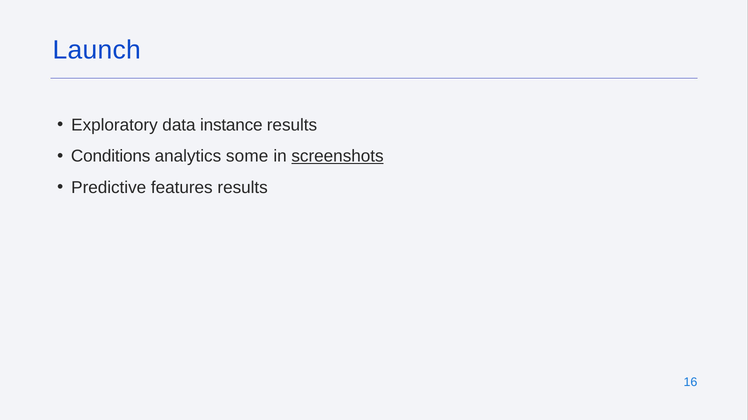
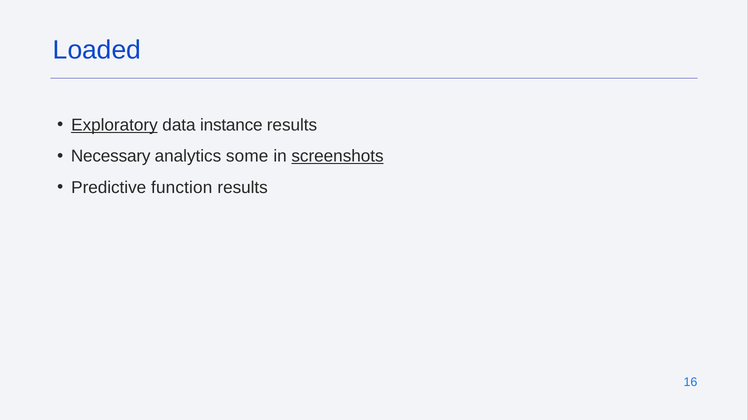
Launch: Launch -> Loaded (97, 50)
Exploratory underline: none -> present (114, 125)
Conditions: Conditions -> Necessary (111, 157)
features: features -> function (182, 188)
